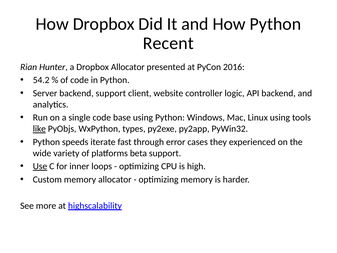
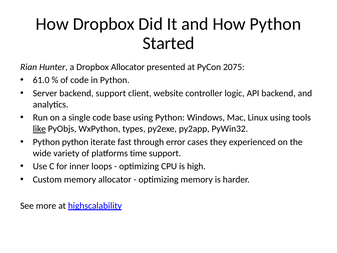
Recent: Recent -> Started (169, 43)
2016: 2016 -> 2075 (234, 67)
54.2: 54.2 -> 61.0 (41, 80)
Python speeds: speeds -> python (75, 142)
beta: beta -> time (138, 153)
Use underline: present -> none (40, 166)
